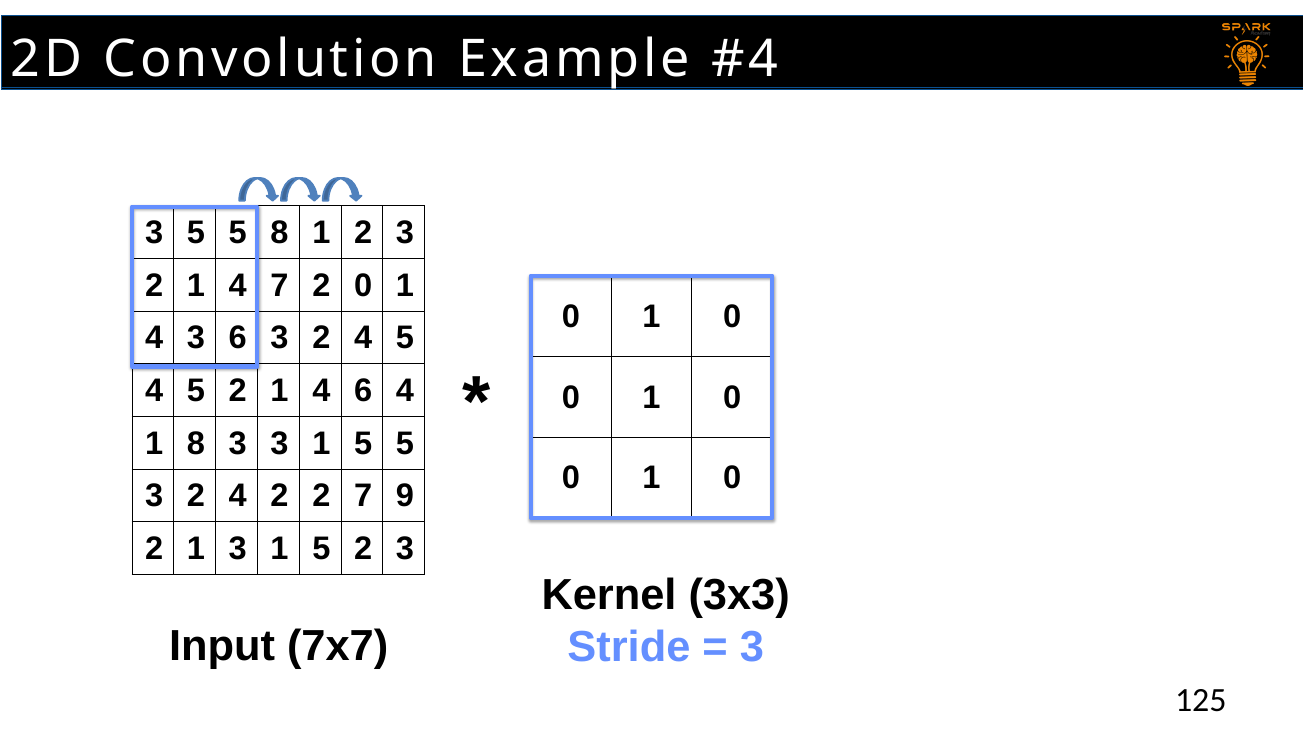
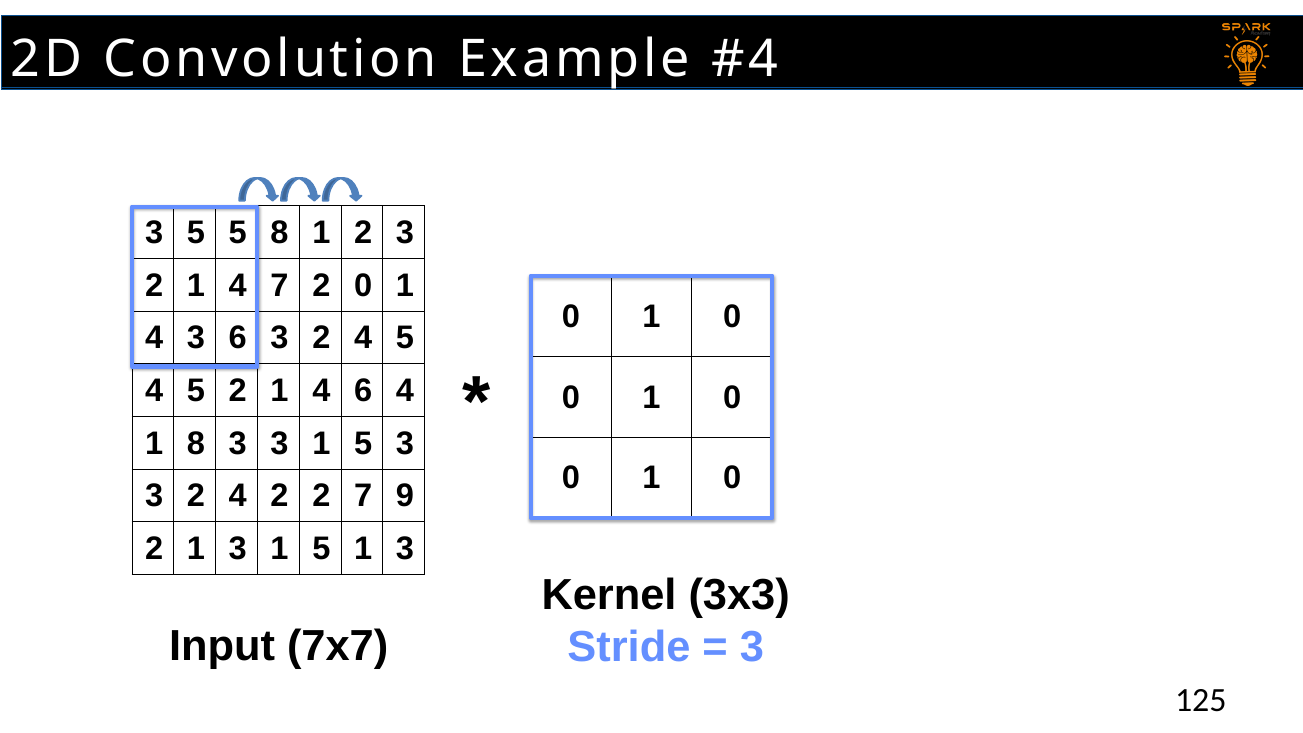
1 5 5: 5 -> 3 (405, 443)
1 5 2: 2 -> 1 (363, 549)
